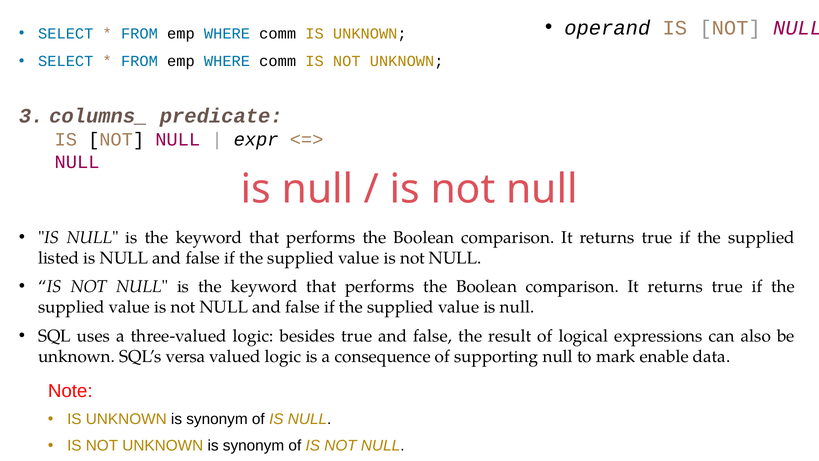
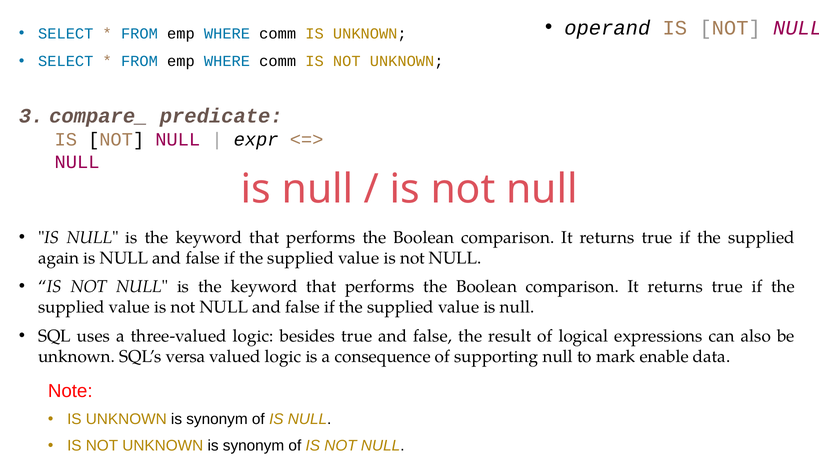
columns_: columns_ -> compare_ (98, 116)
listed: listed -> again (59, 258)
